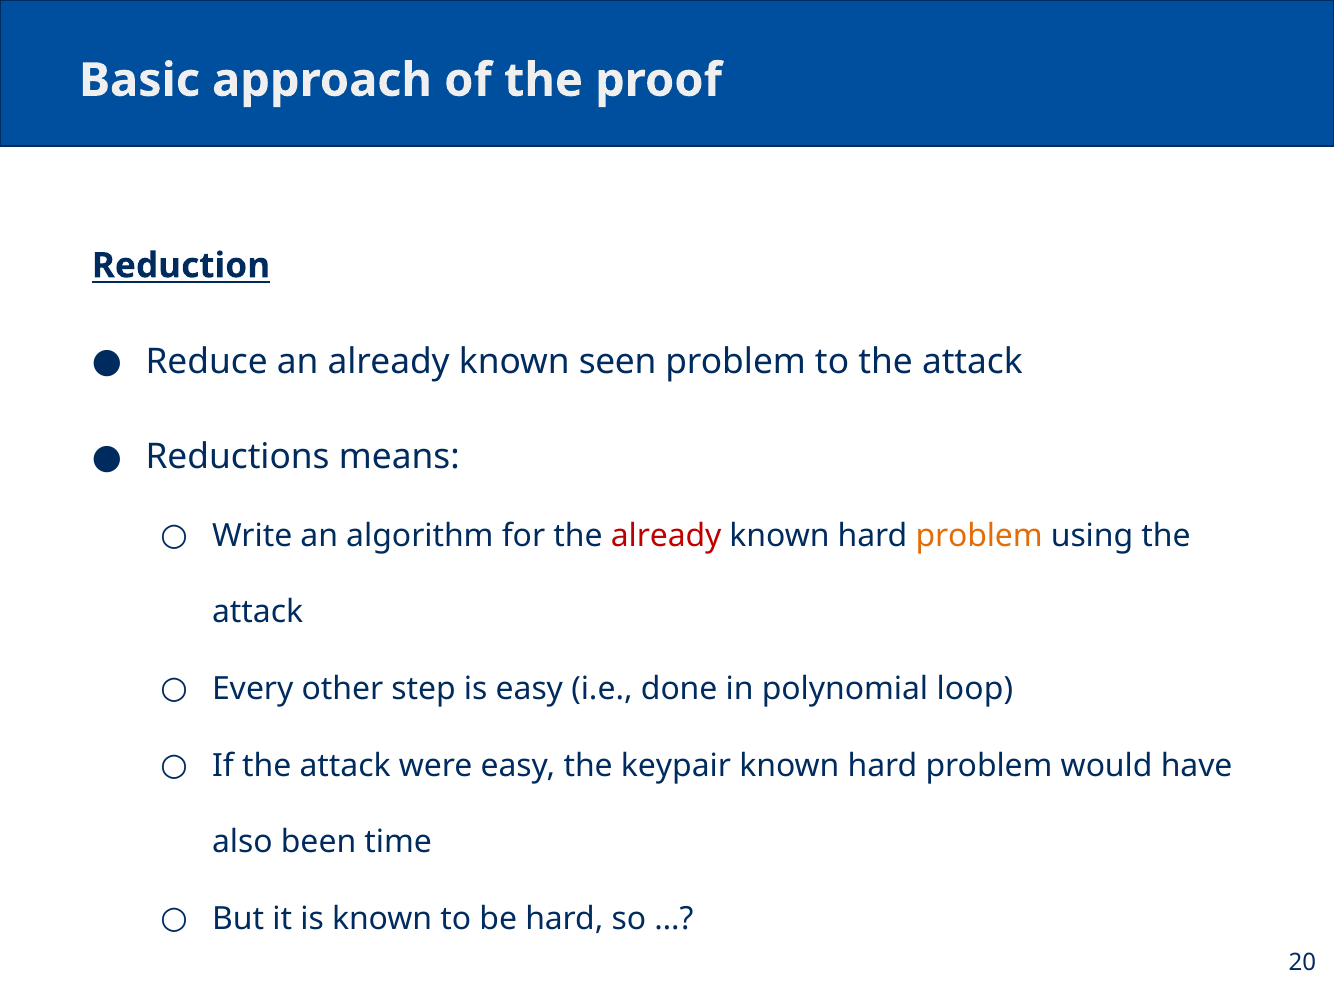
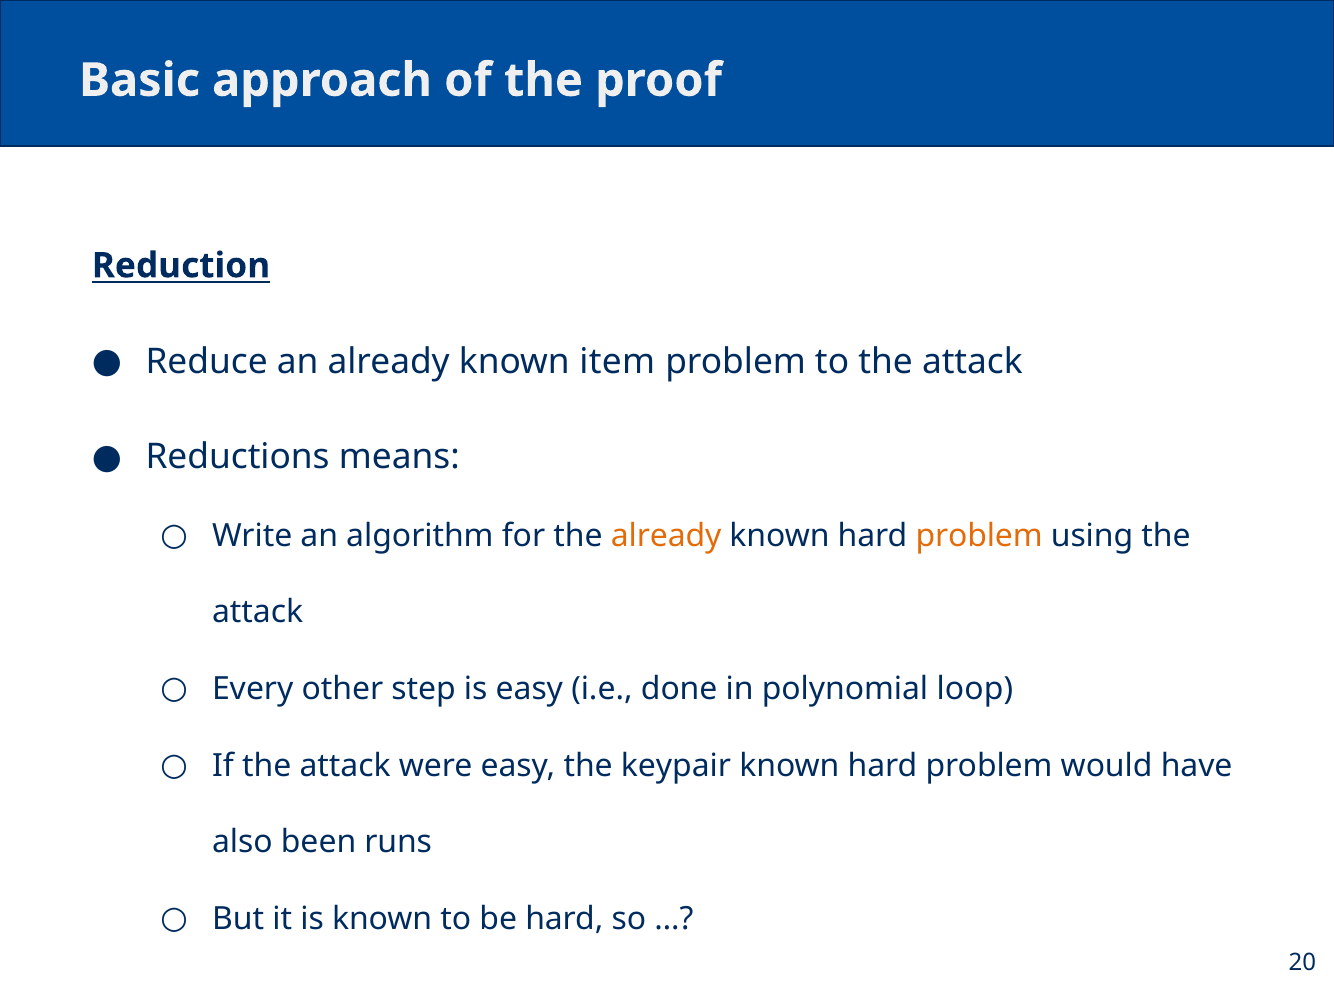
seen: seen -> item (617, 362)
already colour: red -> orange (666, 536)
time: time -> runs (398, 842)
